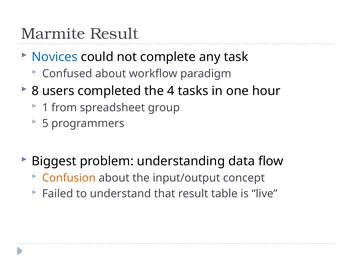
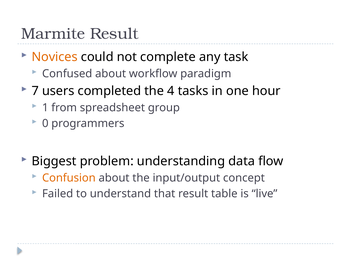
Novices colour: blue -> orange (55, 57)
8: 8 -> 7 (35, 91)
5: 5 -> 0 (45, 124)
